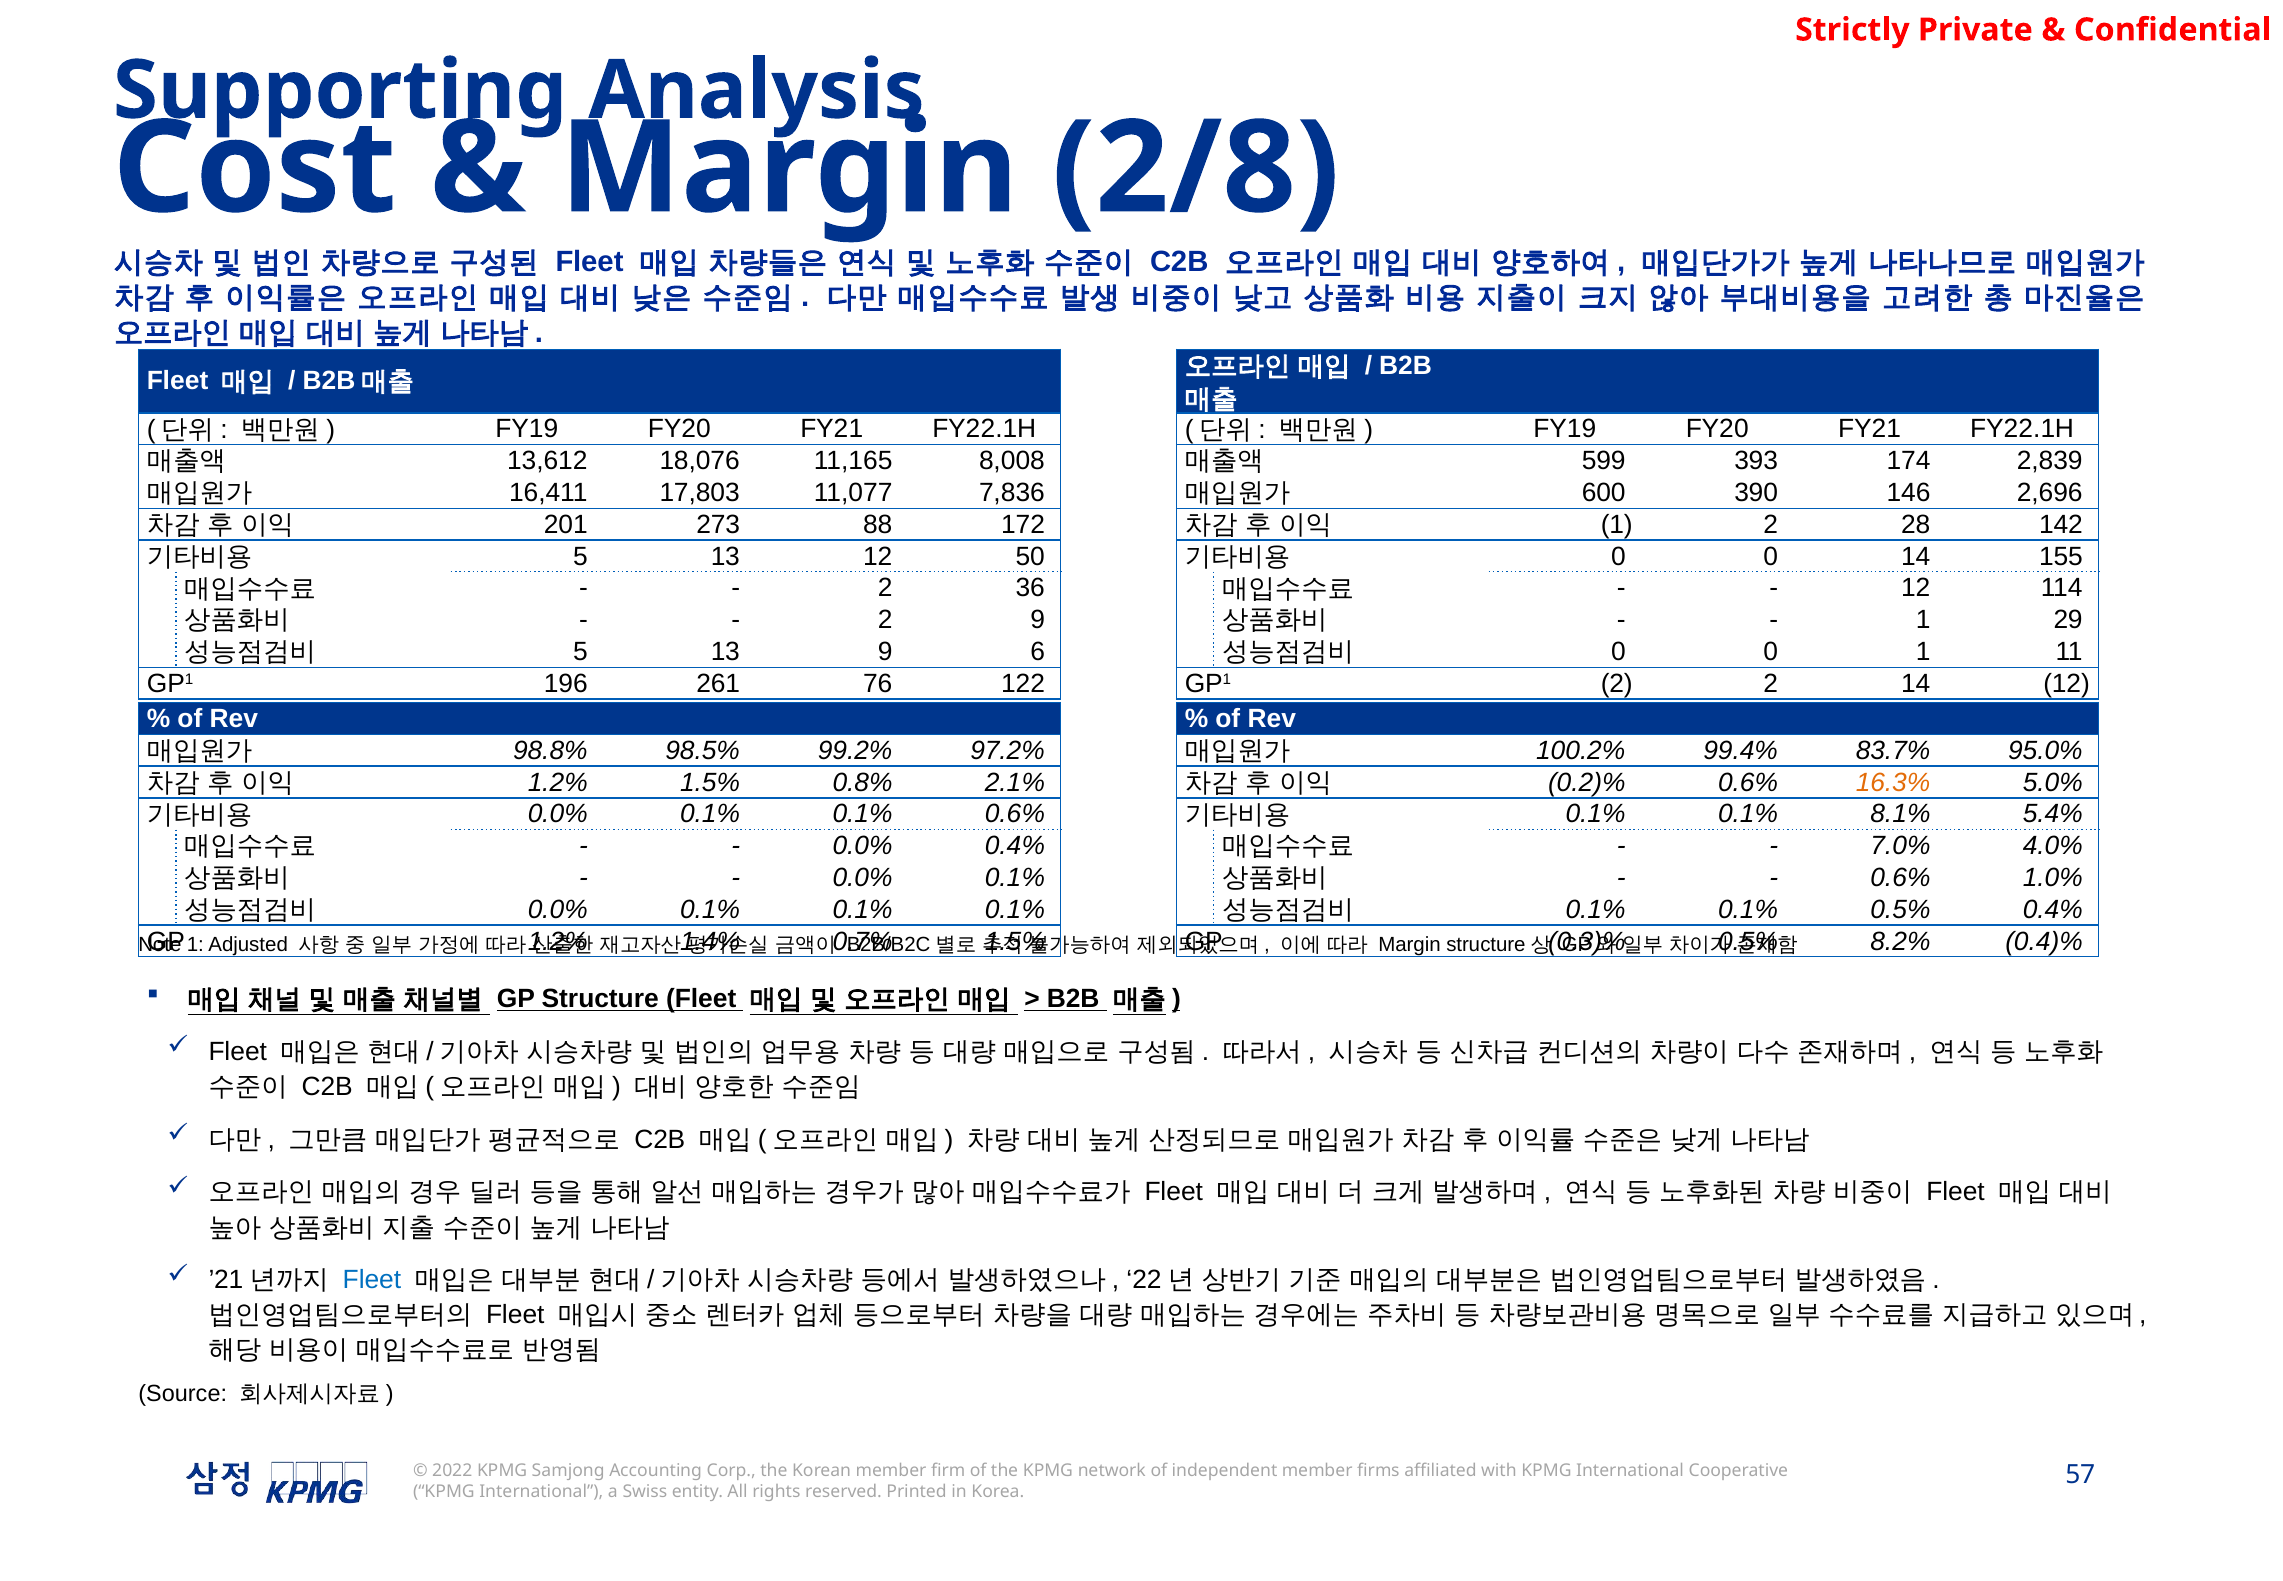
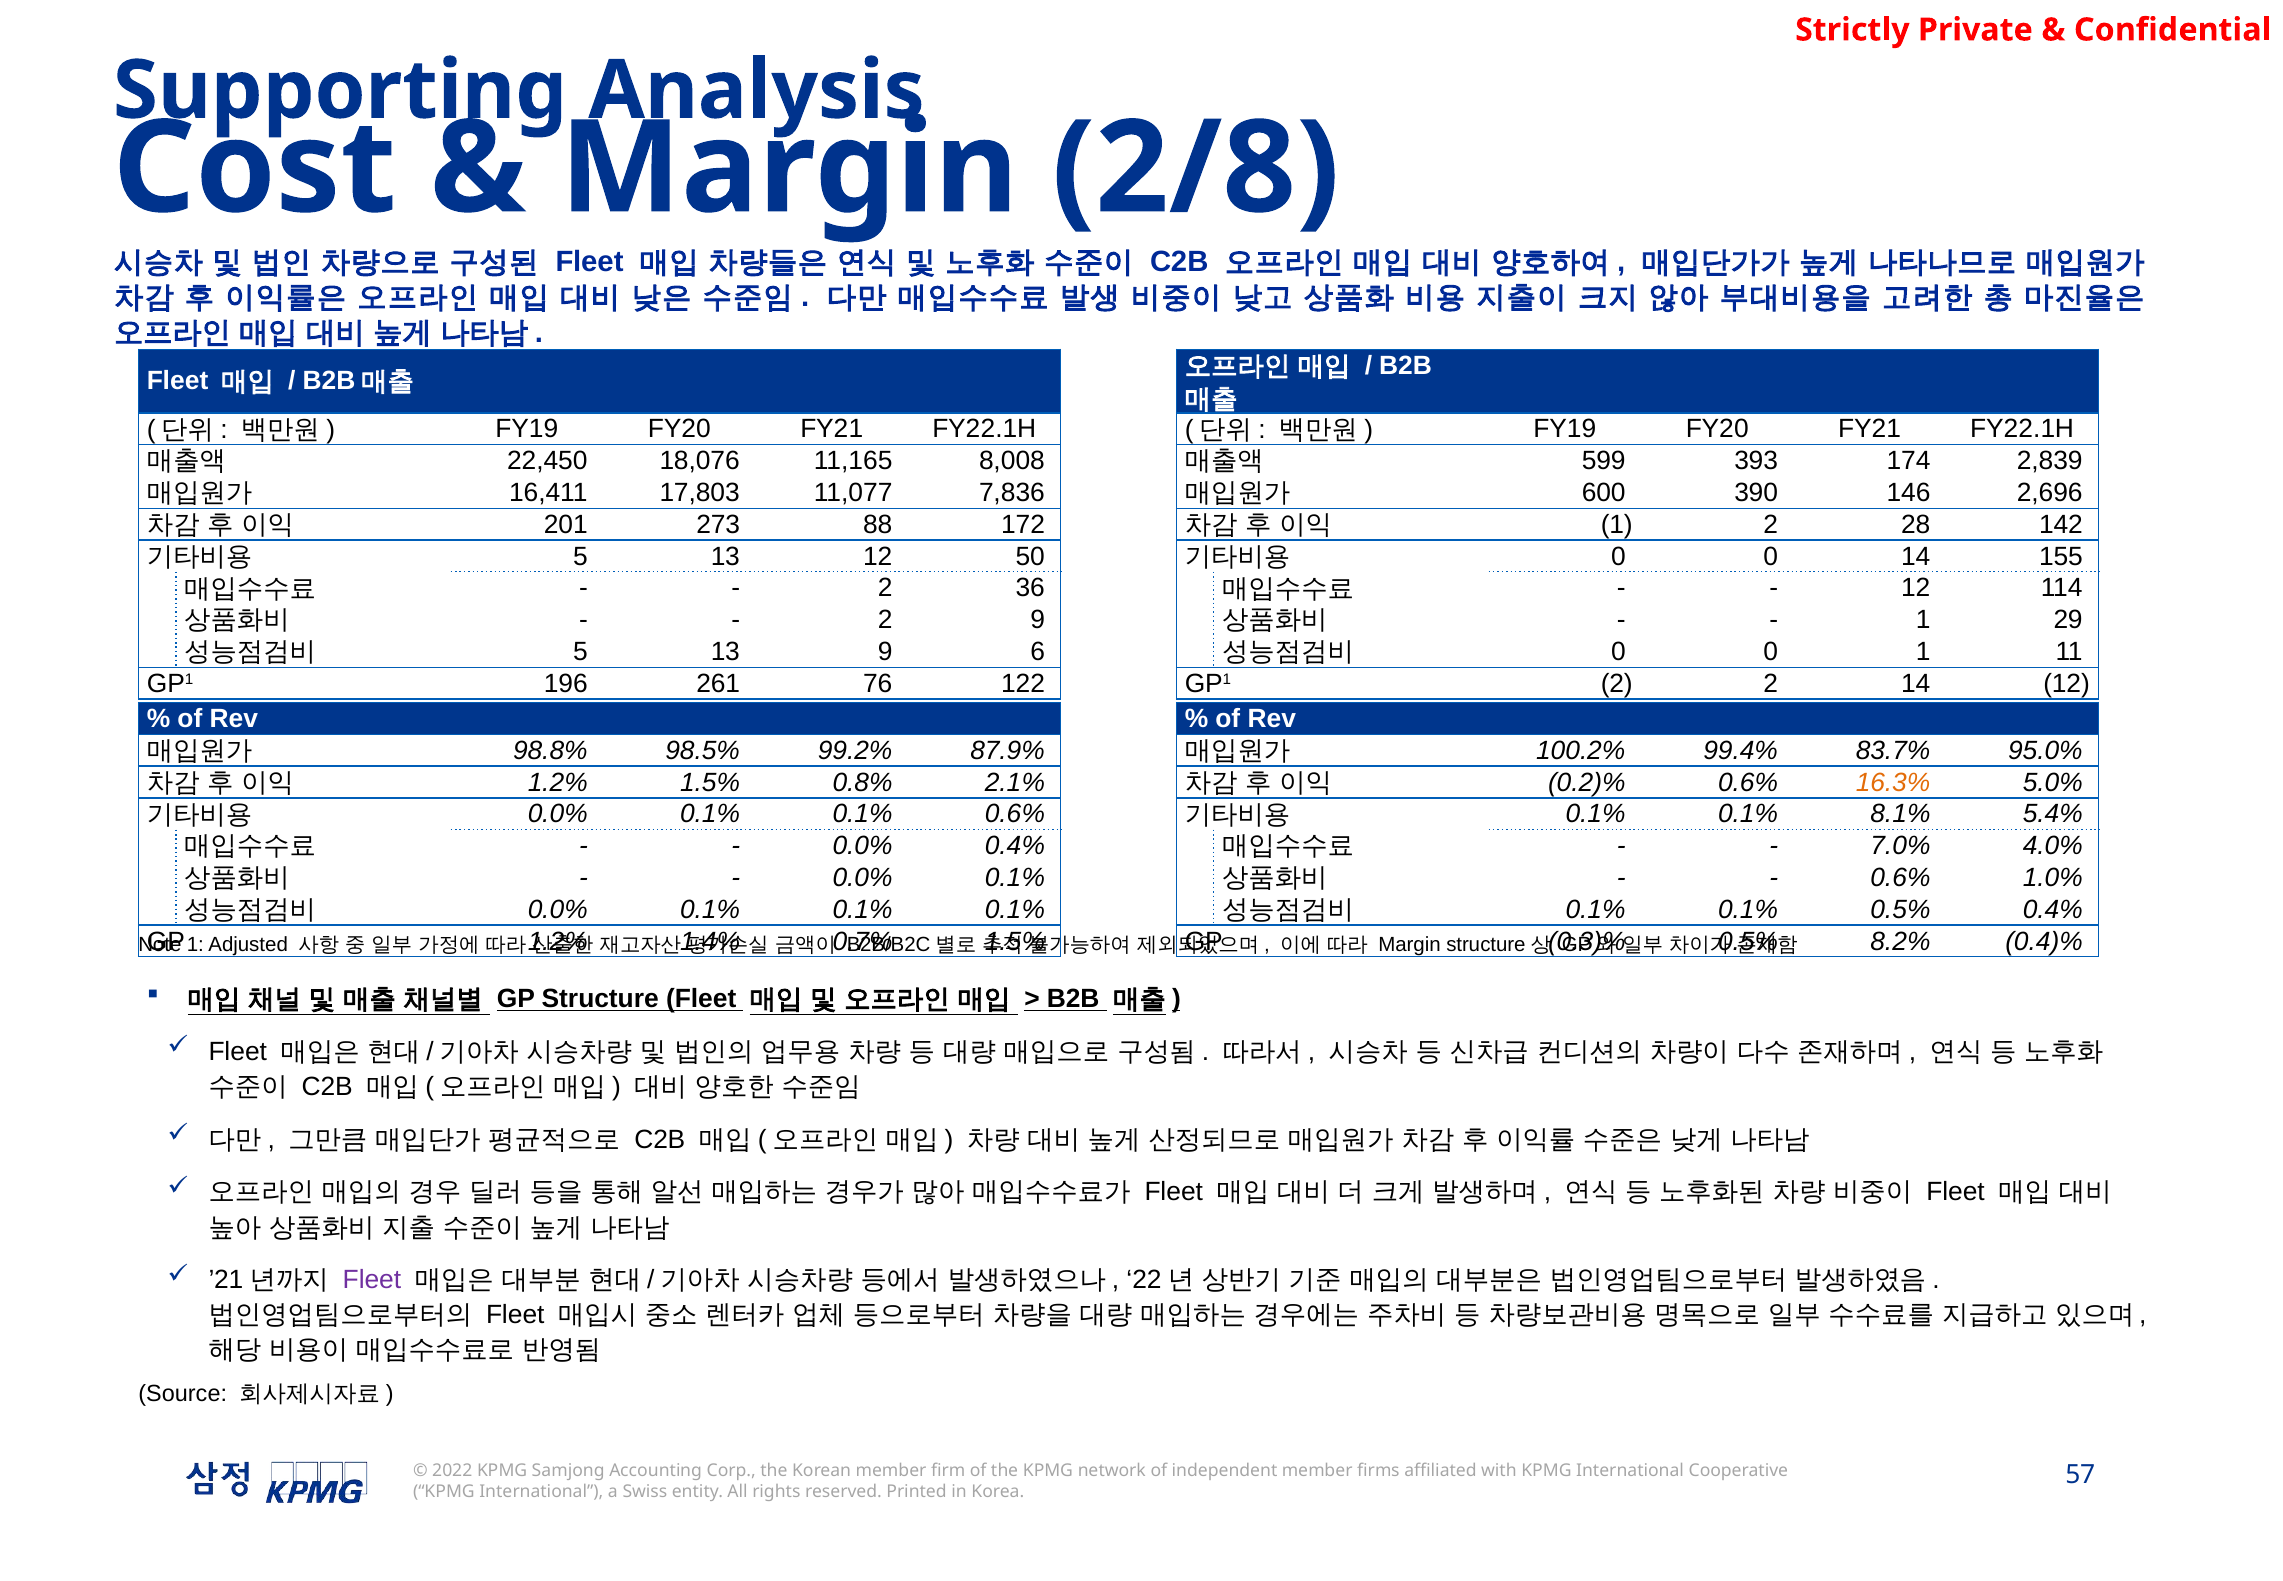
13,612: 13,612 -> 22,450 (547, 461)
97.2%: 97.2% -> 87.9% (1008, 750)
Fleet colour: blue -> purple (372, 1280)
